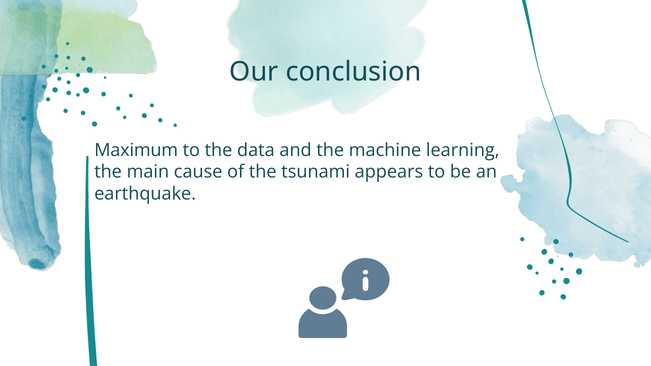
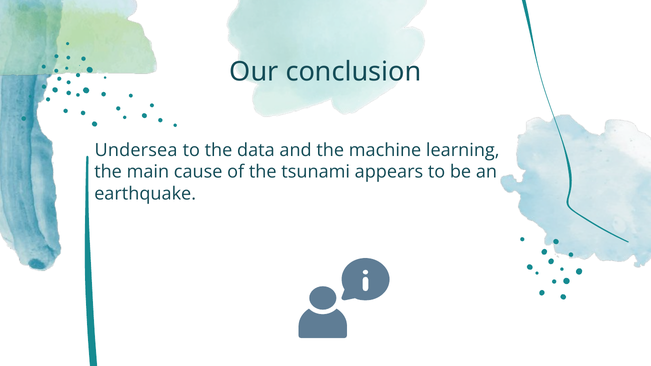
Maximum: Maximum -> Undersea (136, 150)
